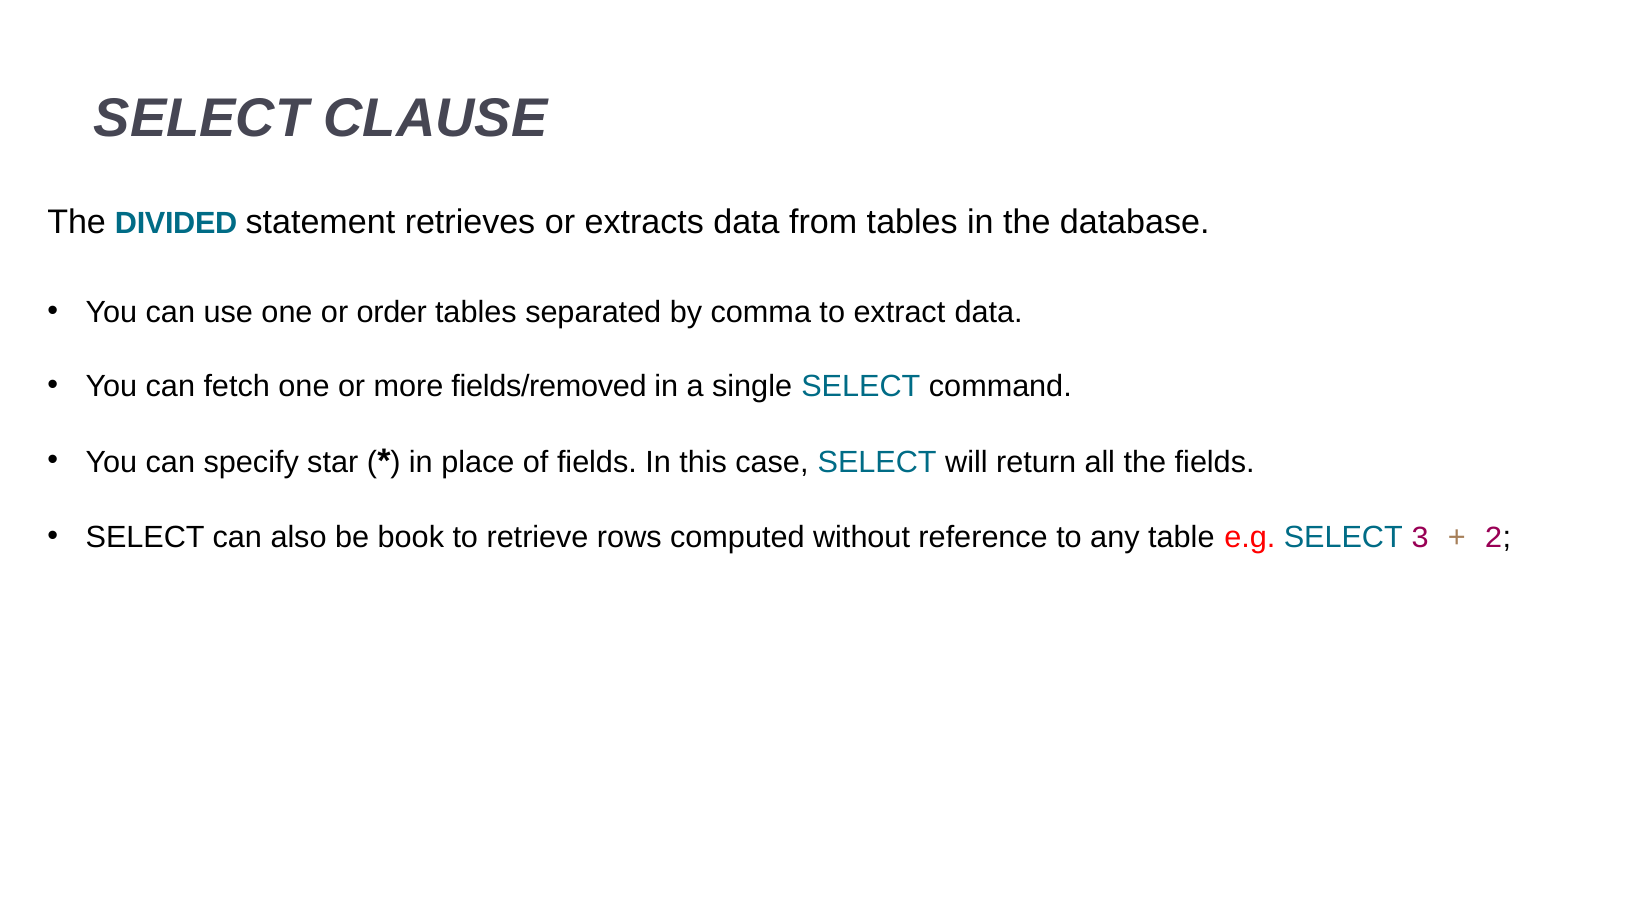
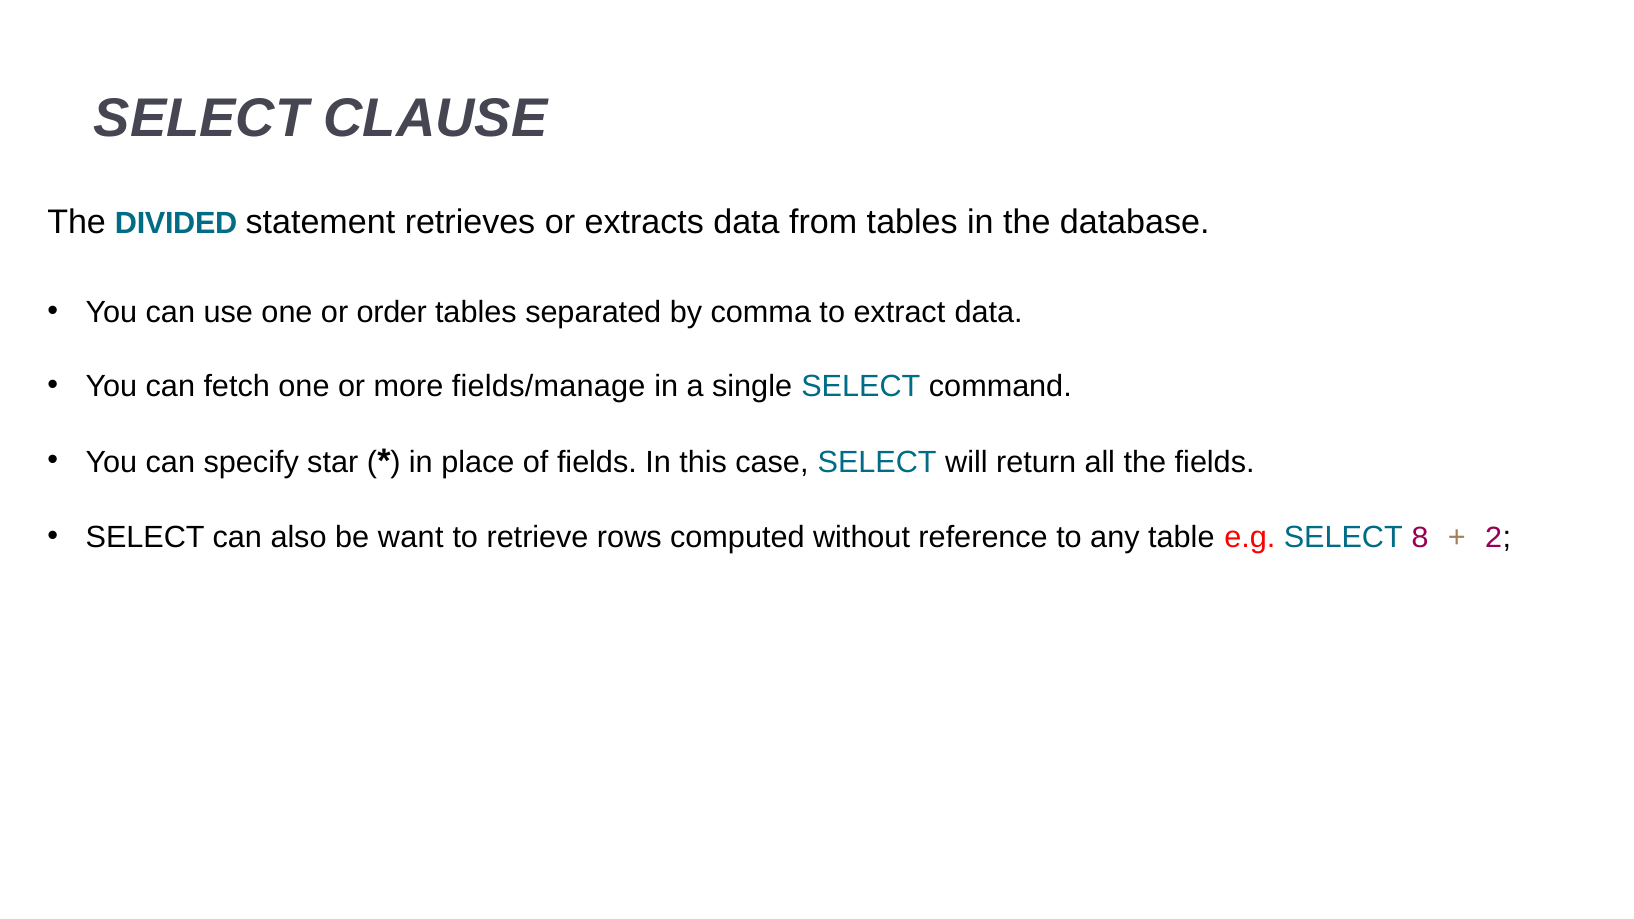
fields/removed: fields/removed -> fields/manage (549, 386)
book: book -> want (411, 537)
3: 3 -> 8 (1420, 537)
